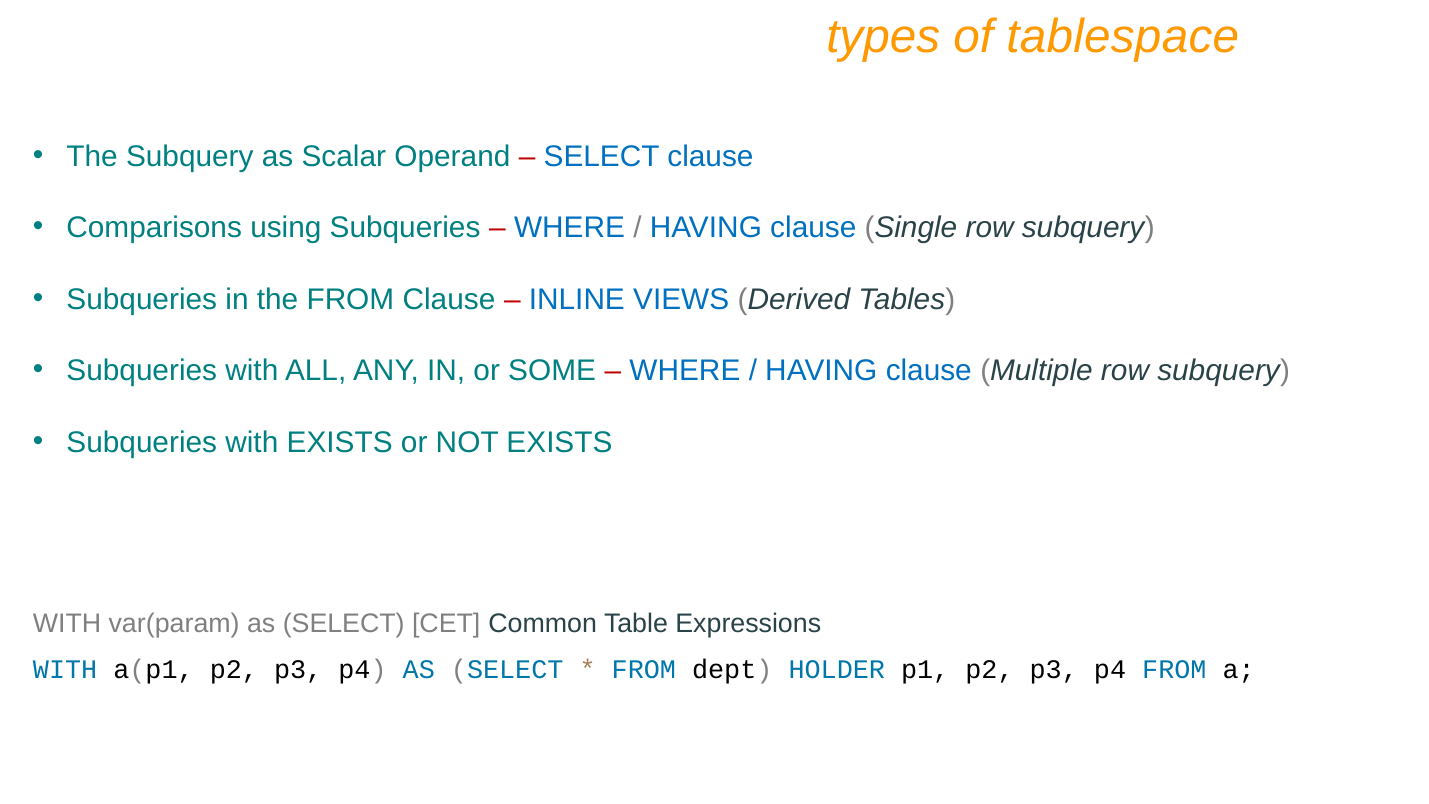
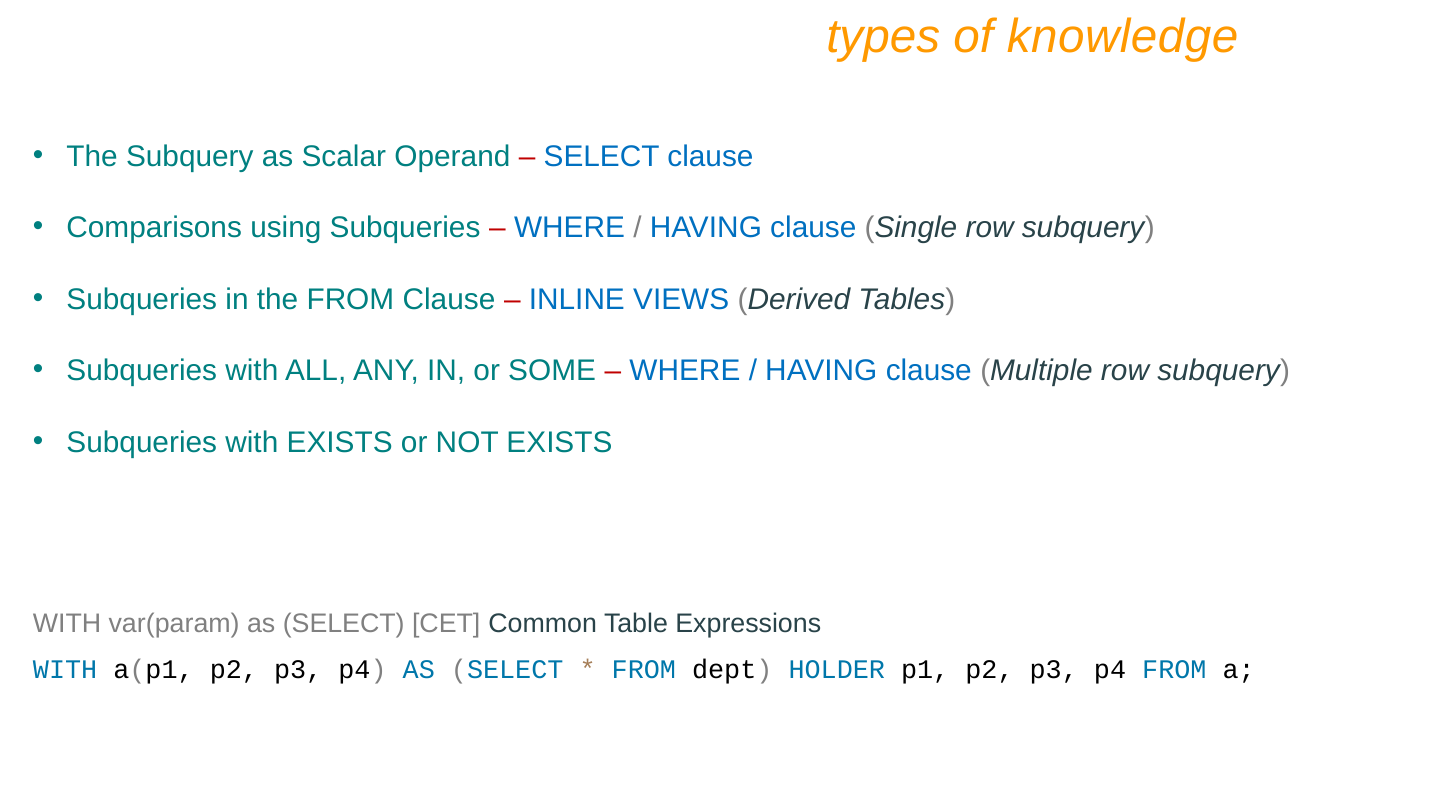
tablespace: tablespace -> knowledge (1123, 37)
